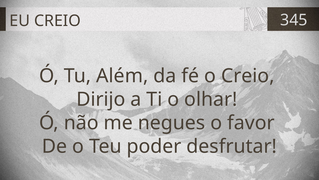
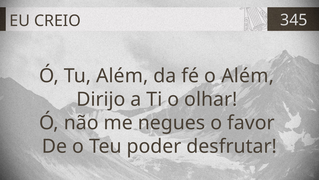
o Creio: Creio -> Além (248, 76)
